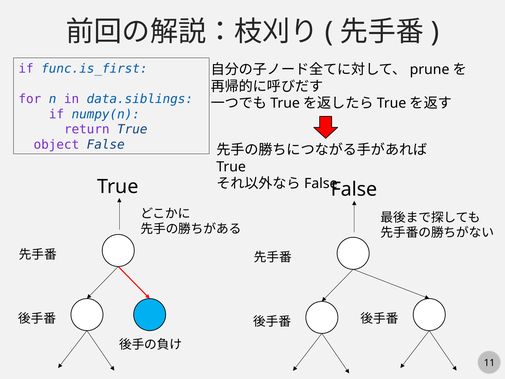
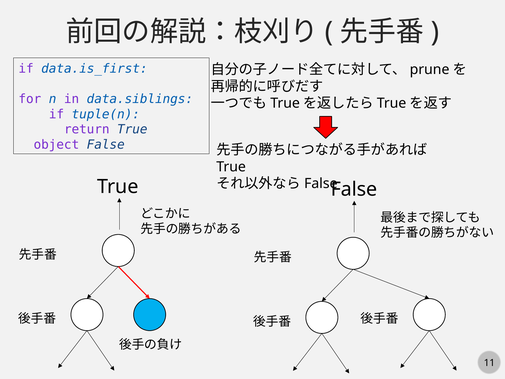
func.is_first: func.is_first -> data.is_first (94, 69)
numpy(n: numpy(n -> tuple(n (106, 114)
